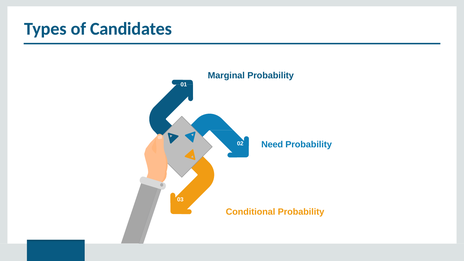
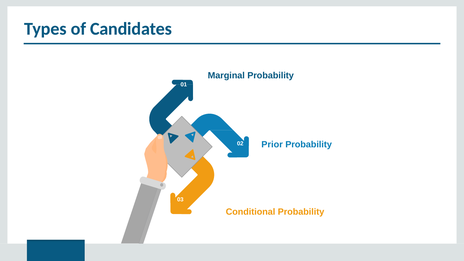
Need: Need -> Prior (272, 145)
